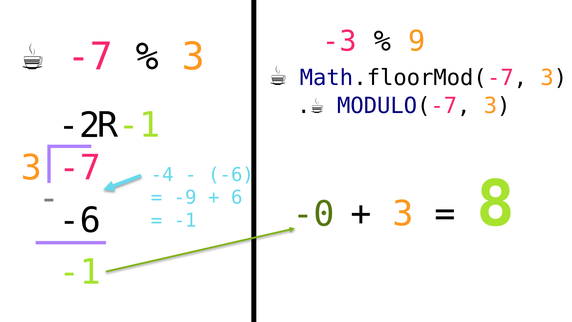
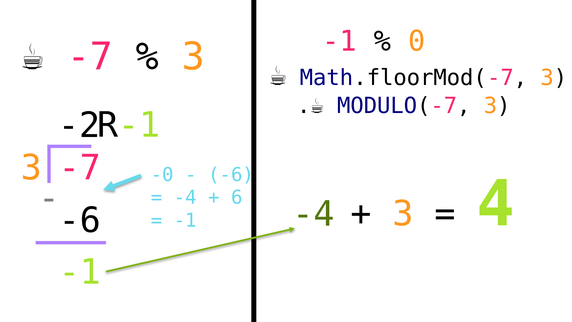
-3: -3 -> -1 (339, 41)
9: 9 -> 0 (417, 41)
-4: -4 -> -0 (162, 175)
-9: -9 -> -4 (185, 198)
8: 8 -> 4 (496, 204)
-0: -0 -> -4 (314, 214)
